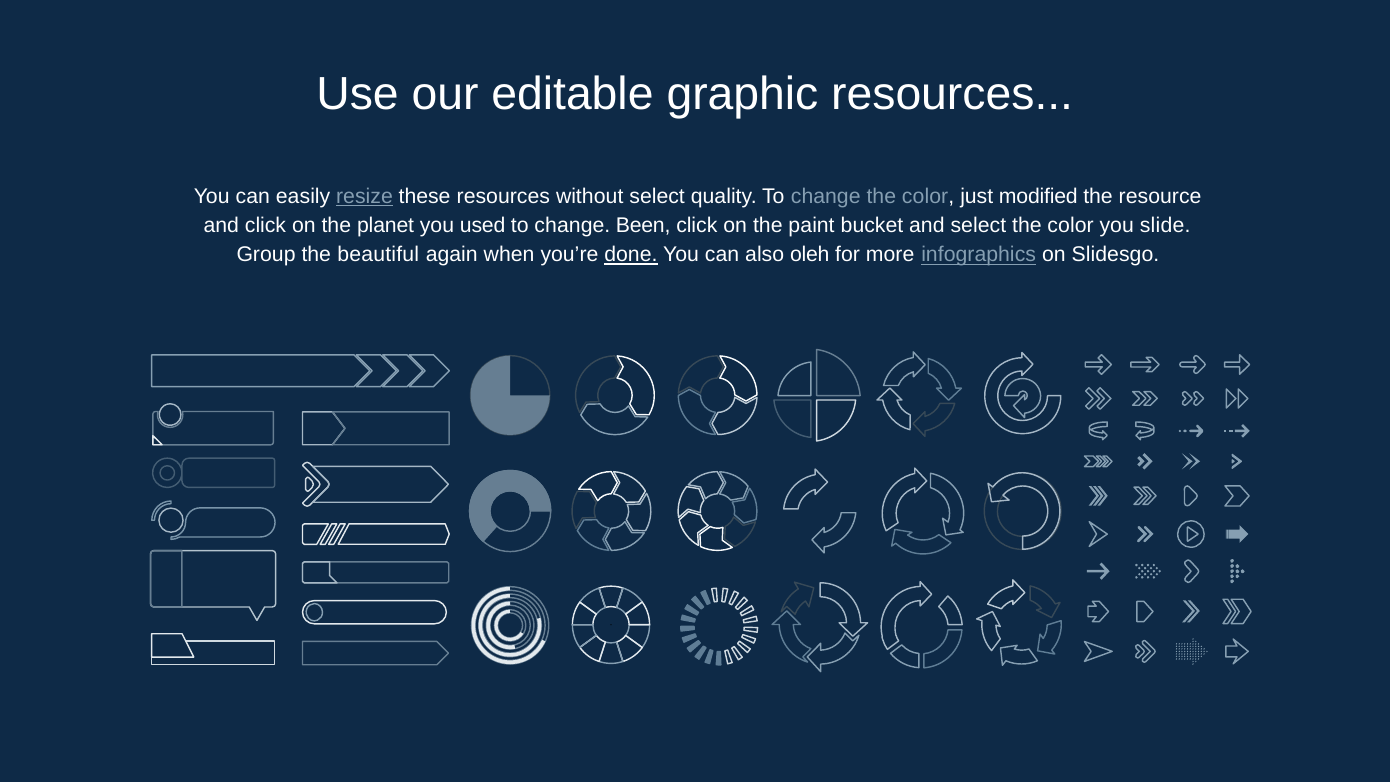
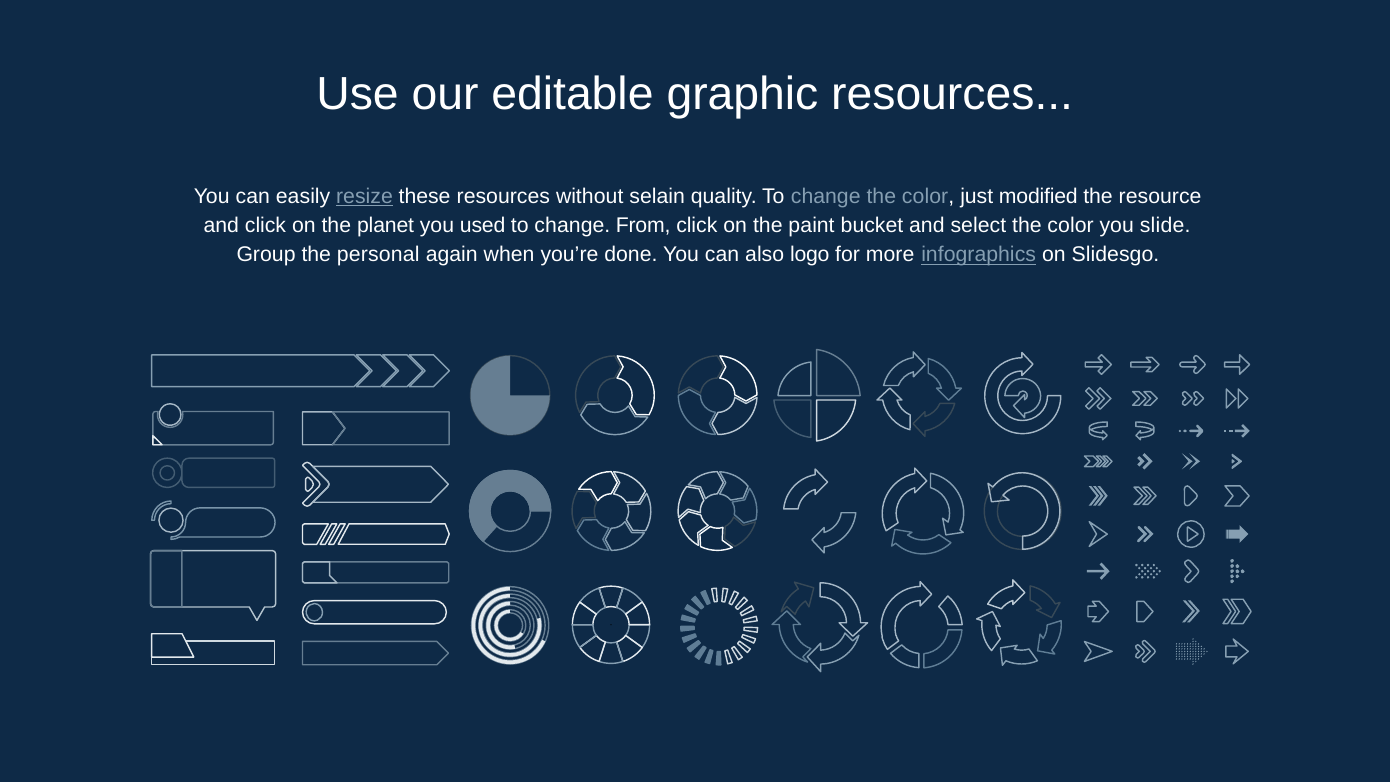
without select: select -> selain (657, 196)
Been: Been -> From (643, 226)
beautiful: beautiful -> personal (378, 255)
done underline: present -> none (631, 255)
oleh: oleh -> logo (810, 255)
